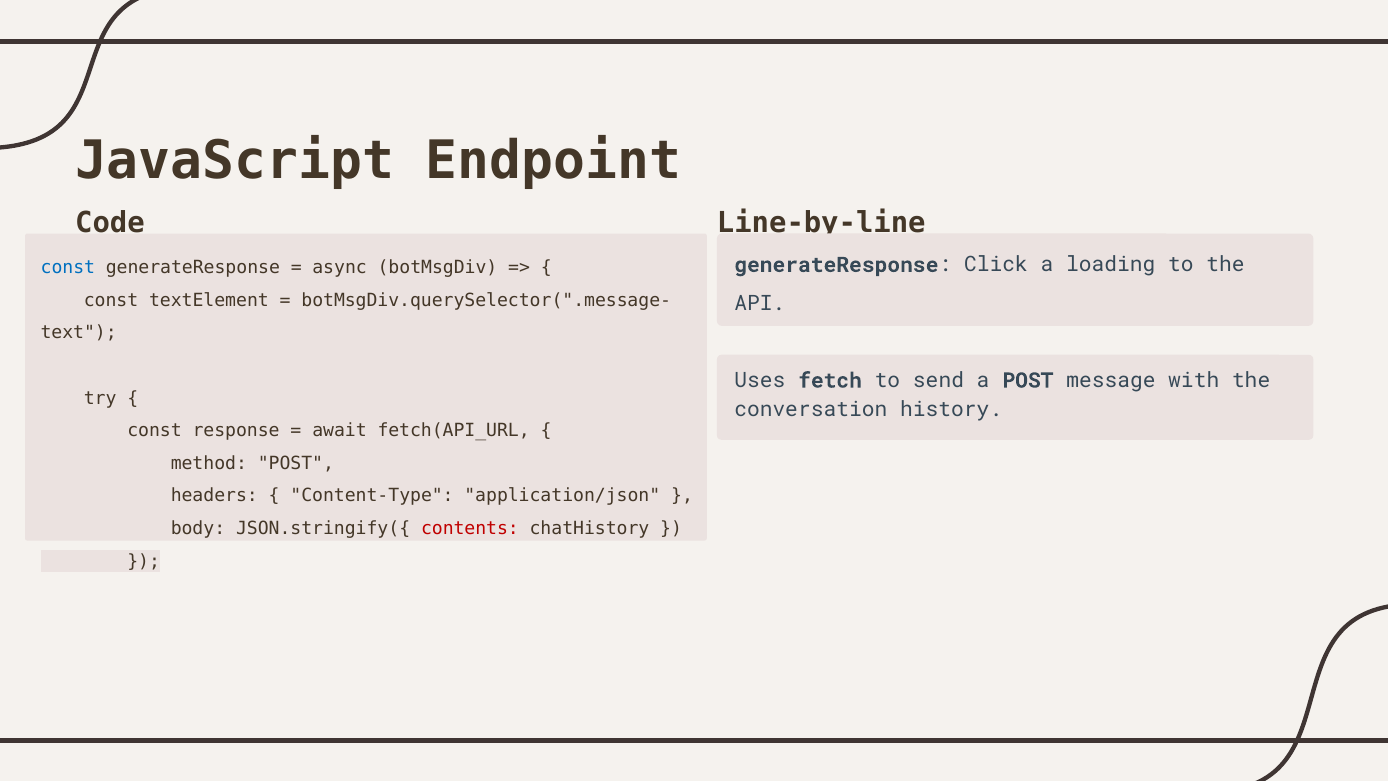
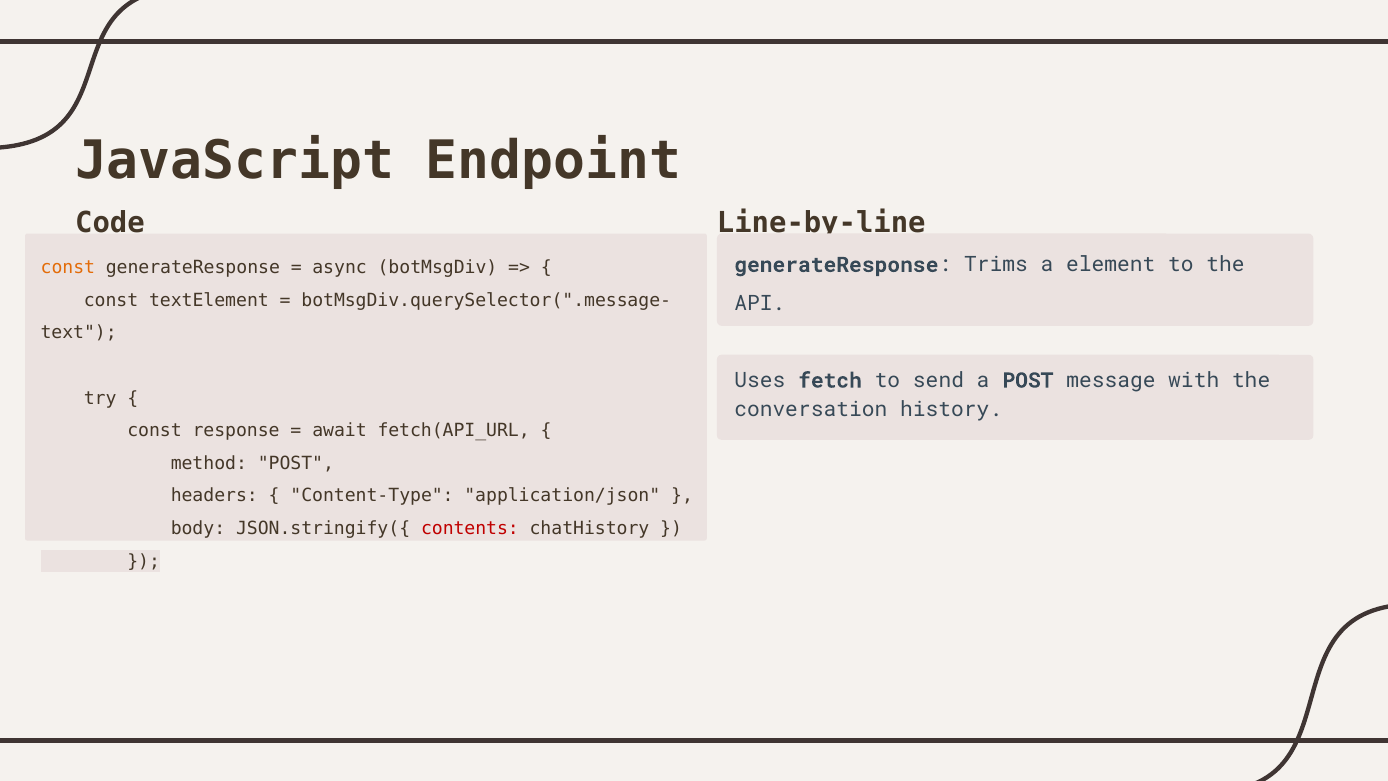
Click: Click -> Trims (996, 265)
loading: loading -> element (1111, 265)
const colour: blue -> orange (68, 267)
